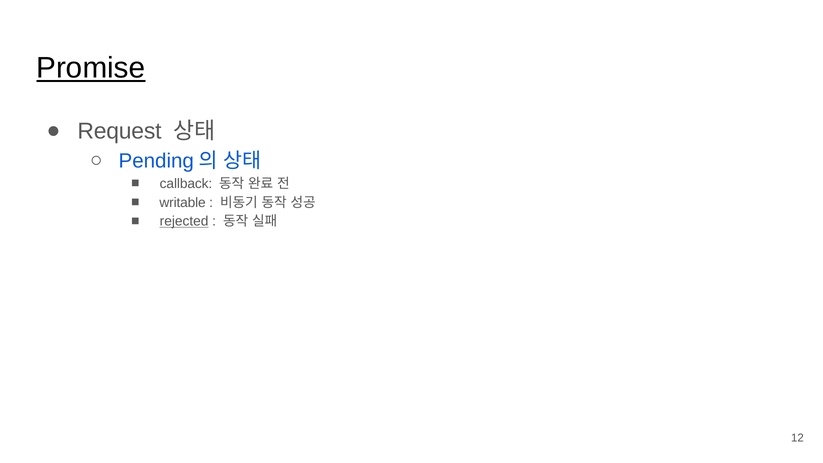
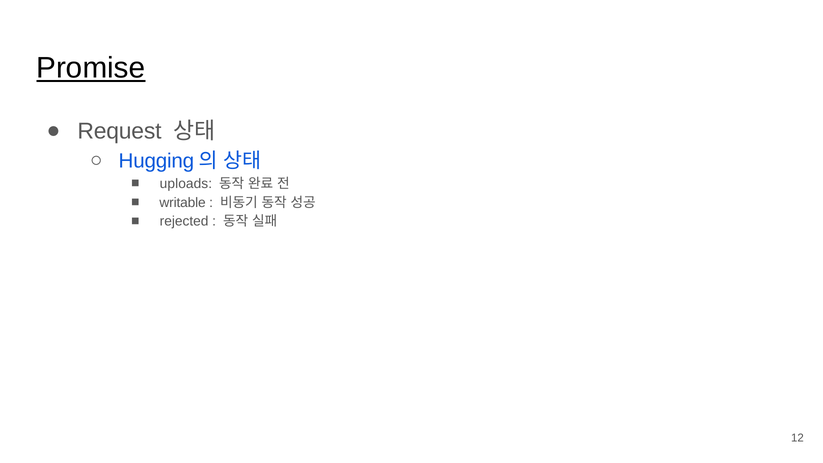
Pending: Pending -> Hugging (156, 161)
callback: callback -> uploads (186, 184)
rejected underline: present -> none (184, 221)
